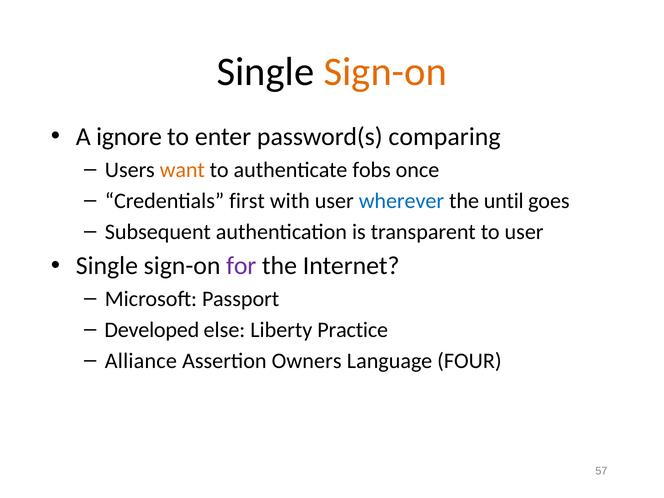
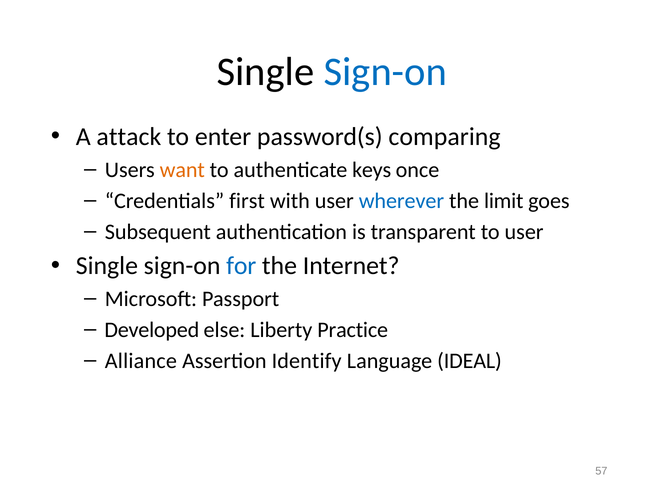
Sign-on colour: orange -> blue (385, 72)
ignore: ignore -> attack (129, 137)
fobs: fobs -> keys (372, 170)
until: until -> limit (504, 201)
for colour: purple -> blue (241, 266)
Owners: Owners -> Identify (307, 361)
FOUR: FOUR -> IDEAL (469, 361)
